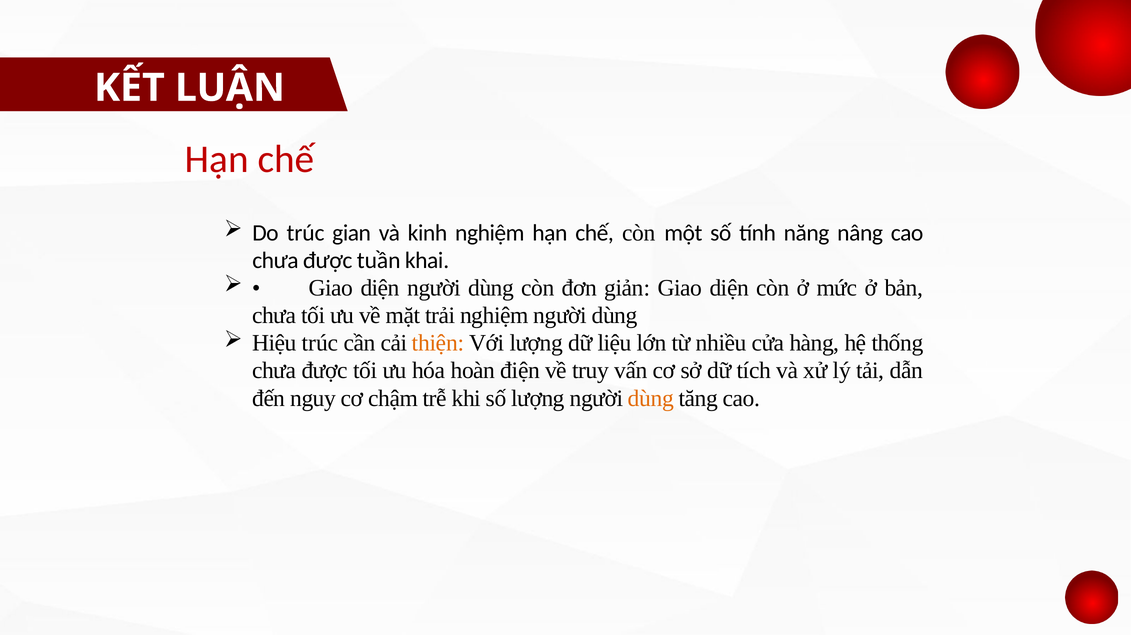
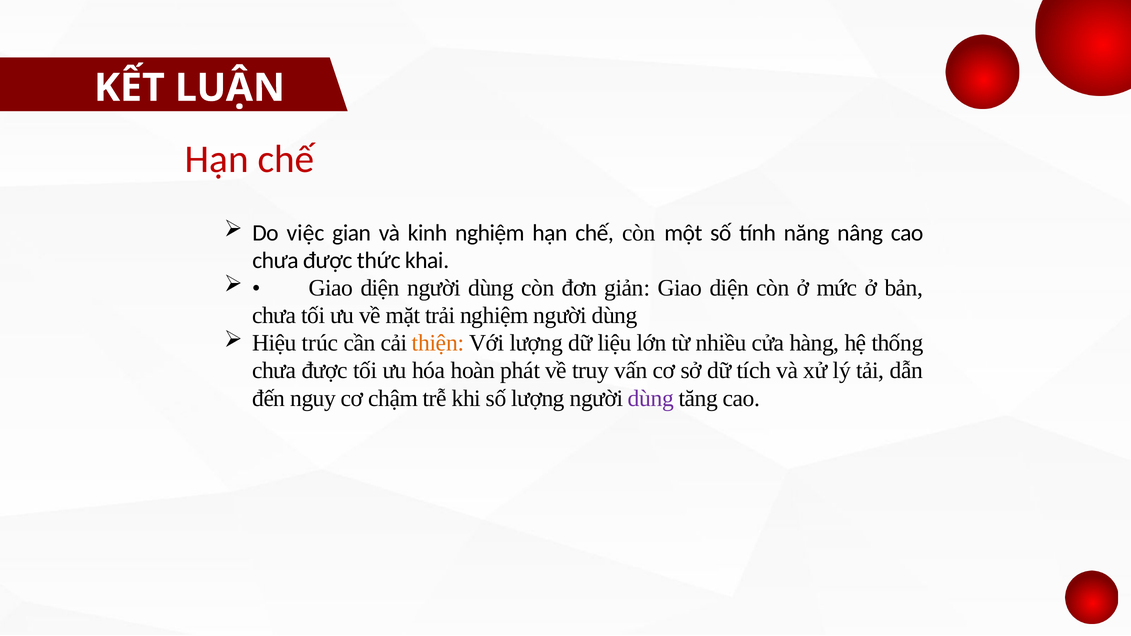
Do trúc: trúc -> việc (305, 233)
tuần: tuần -> thức (379, 261)
điện: điện -> phát (520, 371)
dùng colour: orange -> purple (651, 398)
